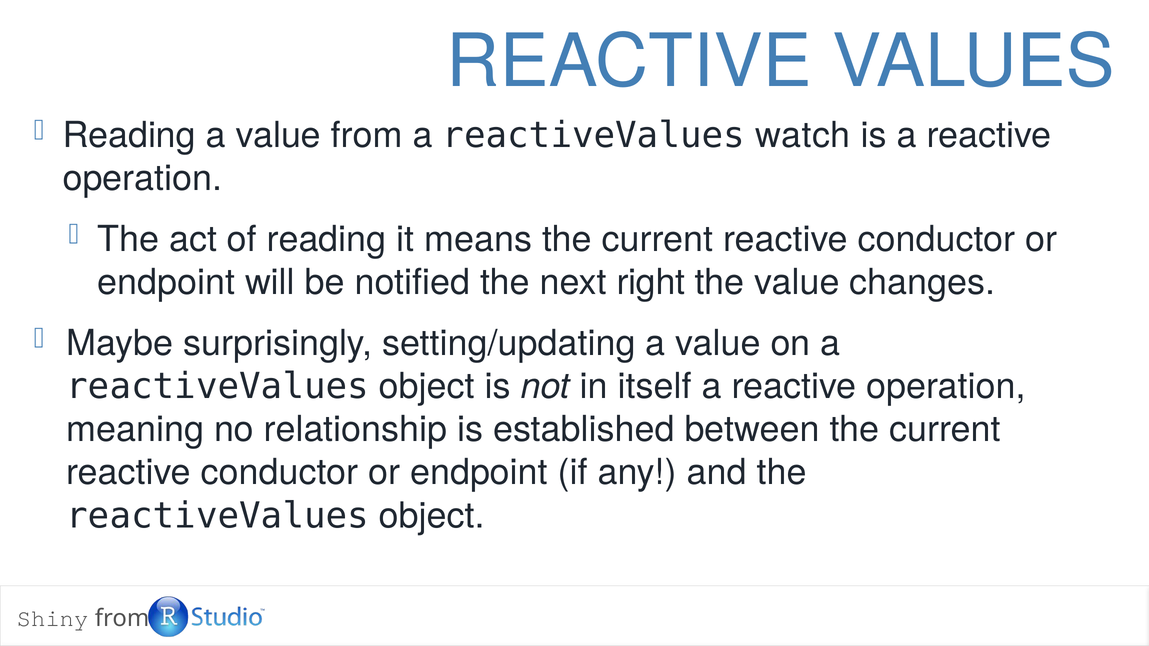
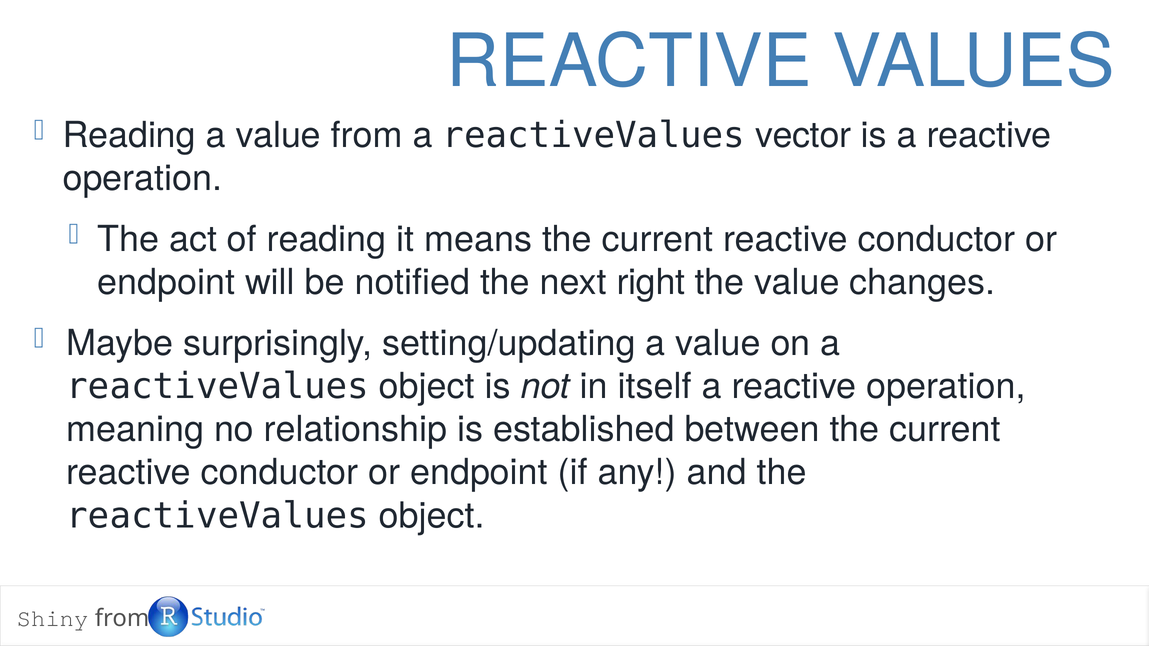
watch: watch -> vector (803, 135)
